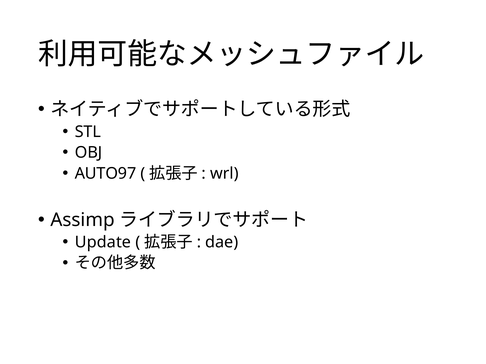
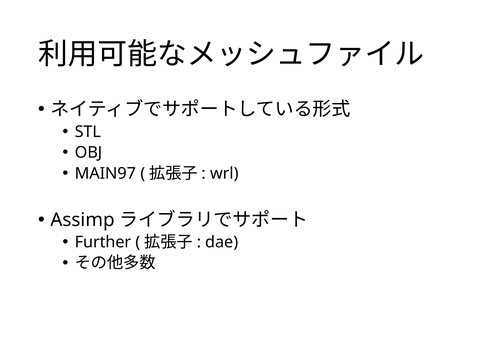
AUTO97: AUTO97 -> MAIN97 (105, 174)
Update: Update -> Further (103, 242)
